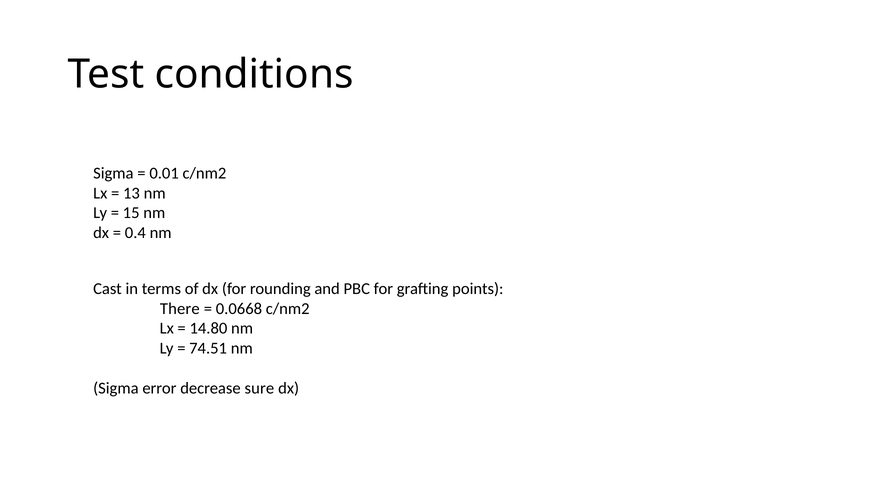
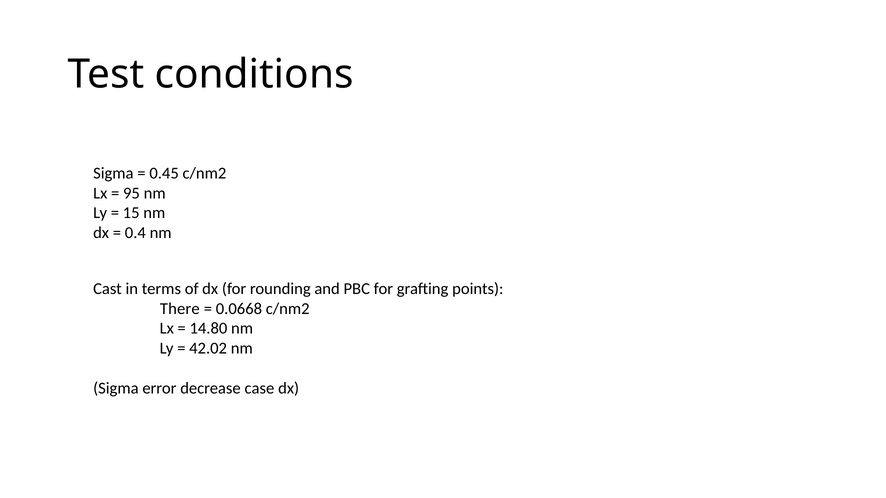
0.01: 0.01 -> 0.45 (164, 173)
13: 13 -> 95 (131, 193)
74.51: 74.51 -> 42.02 (208, 349)
sure: sure -> case (259, 389)
